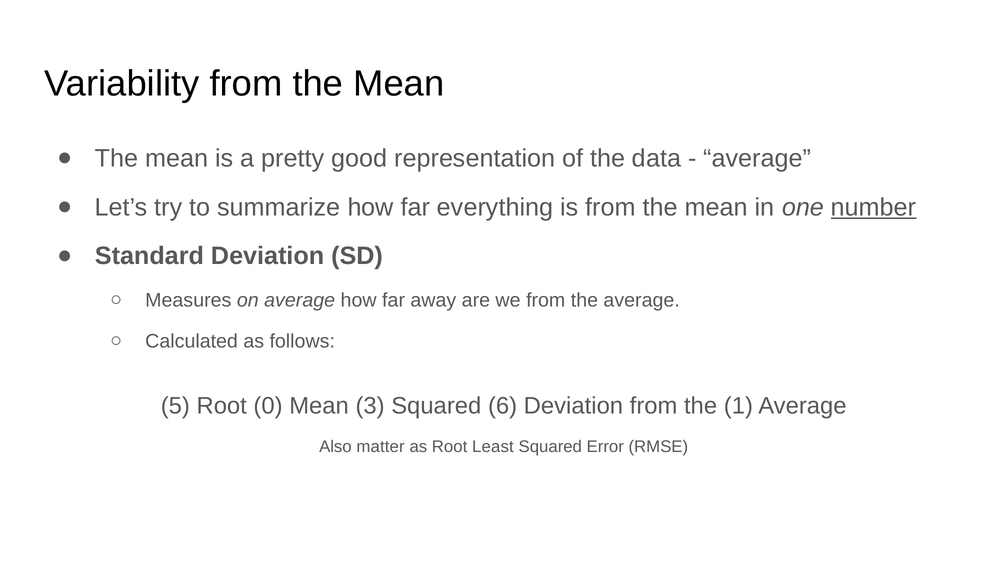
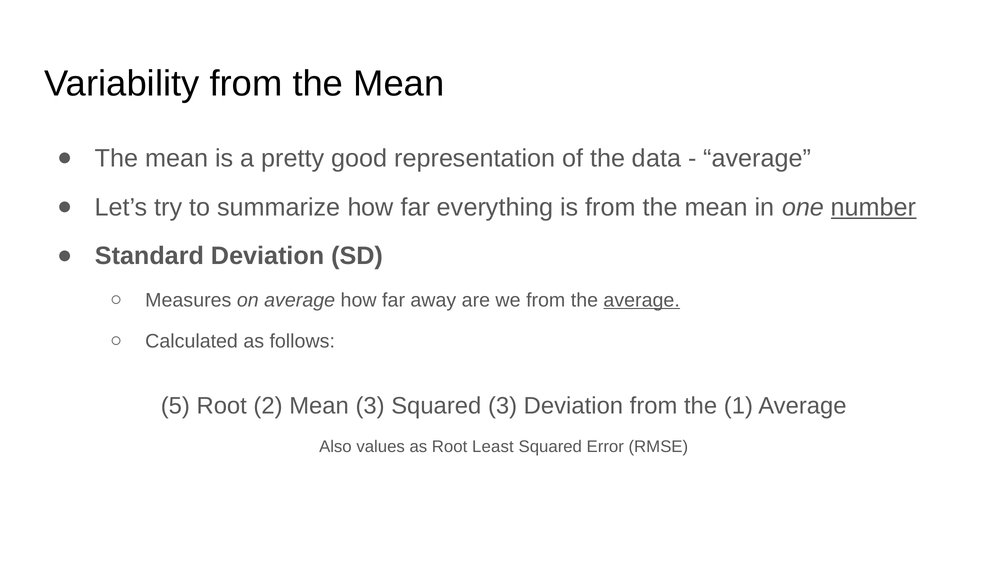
average underline: none -> present (642, 300)
0: 0 -> 2 (268, 406)
Squared 6: 6 -> 3 (503, 406)
matter: matter -> values (381, 447)
